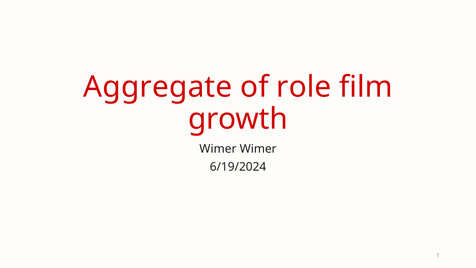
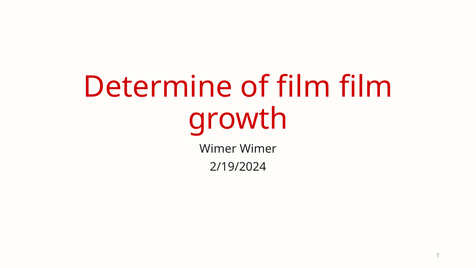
Aggregate: Aggregate -> Determine (158, 87)
of role: role -> film (304, 87)
6/19/2024: 6/19/2024 -> 2/19/2024 (238, 167)
